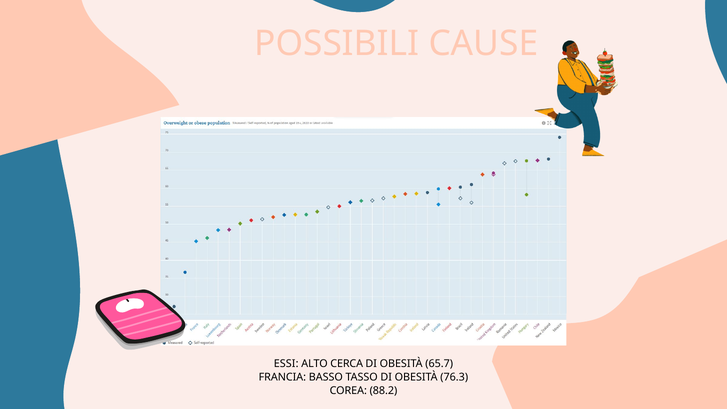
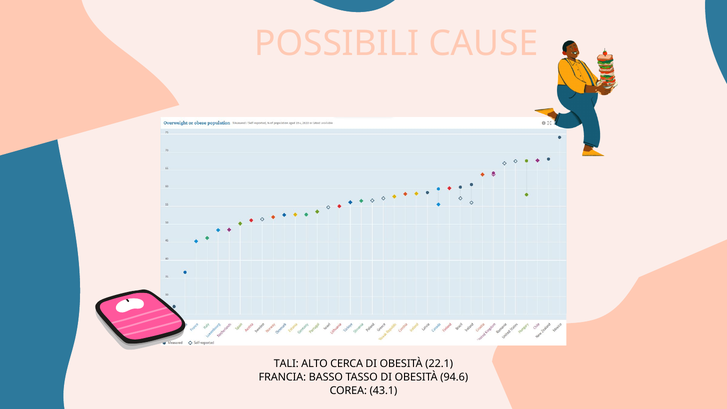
ESSI: ESSI -> TALI (286, 364)
65.7: 65.7 -> 22.1 (439, 364)
76.3: 76.3 -> 94.6 (454, 377)
88.2: 88.2 -> 43.1 (383, 391)
